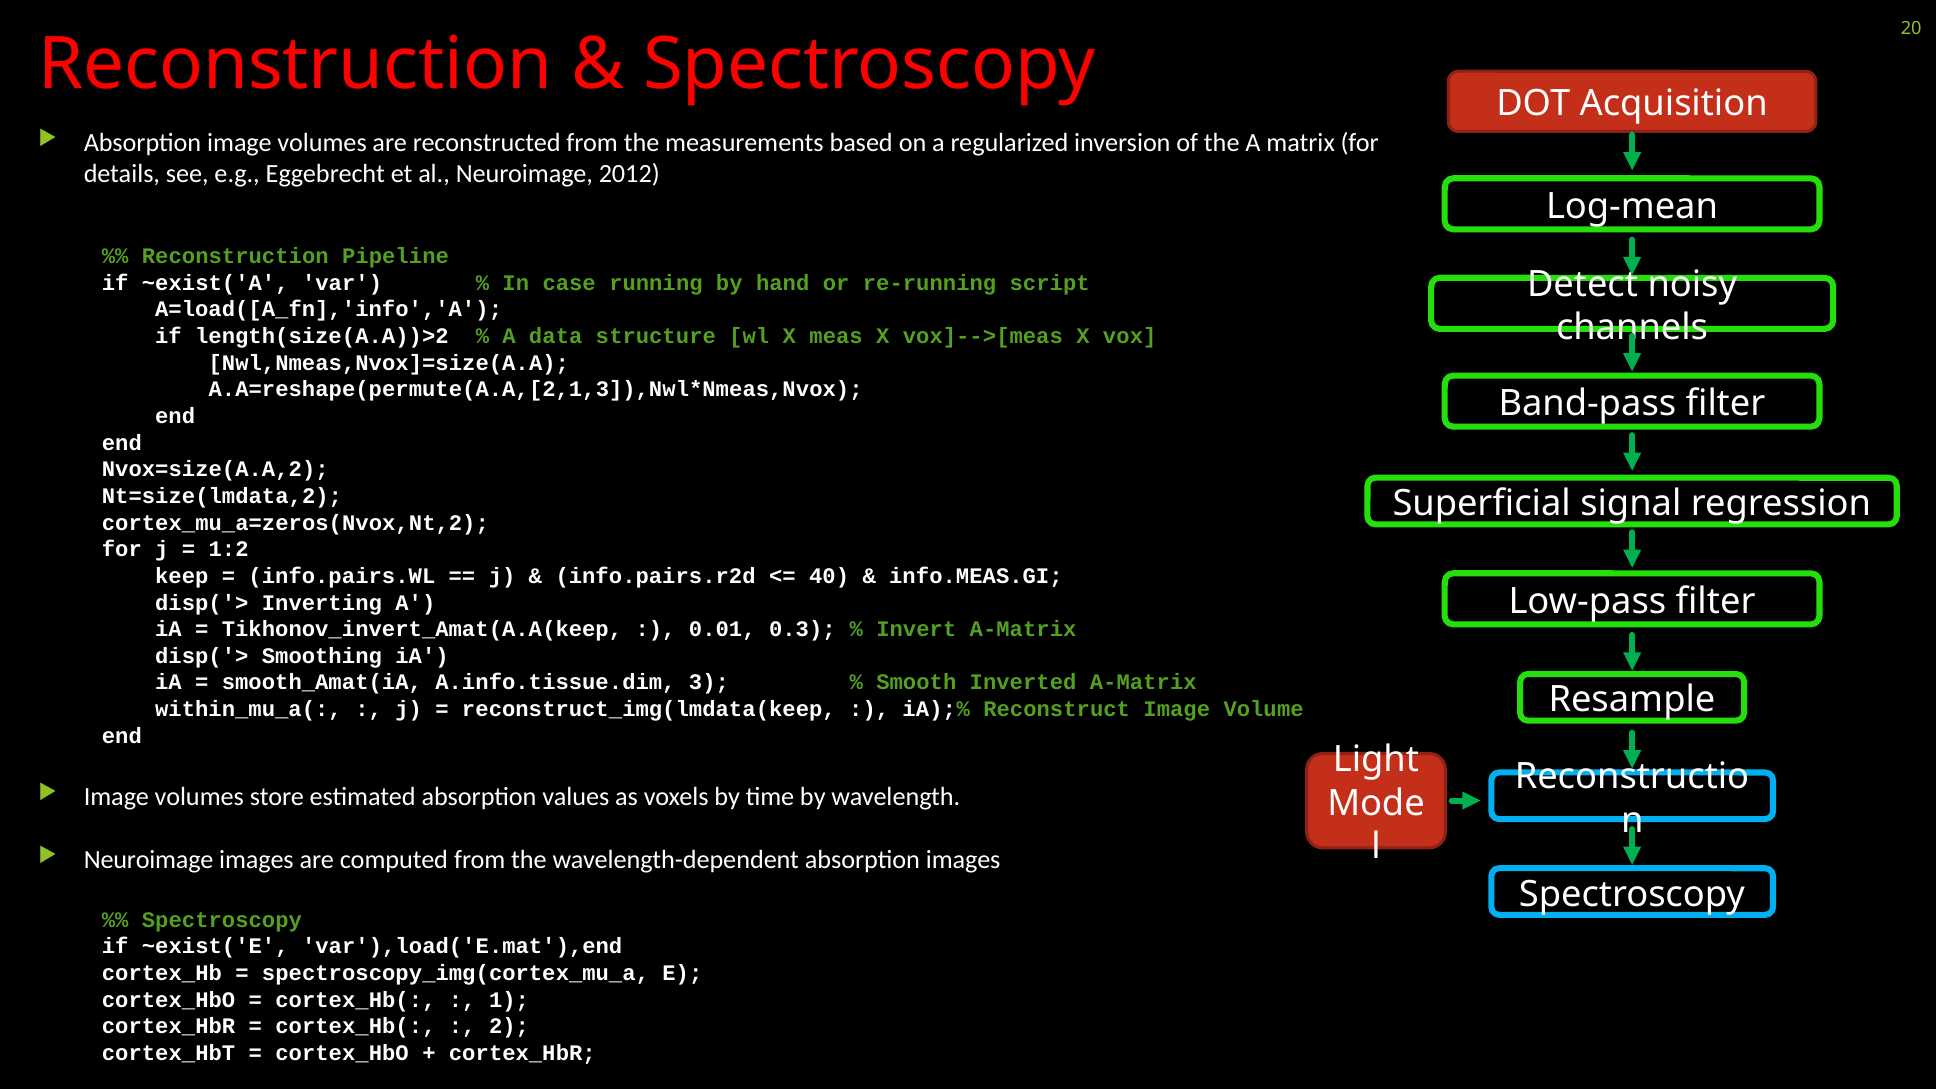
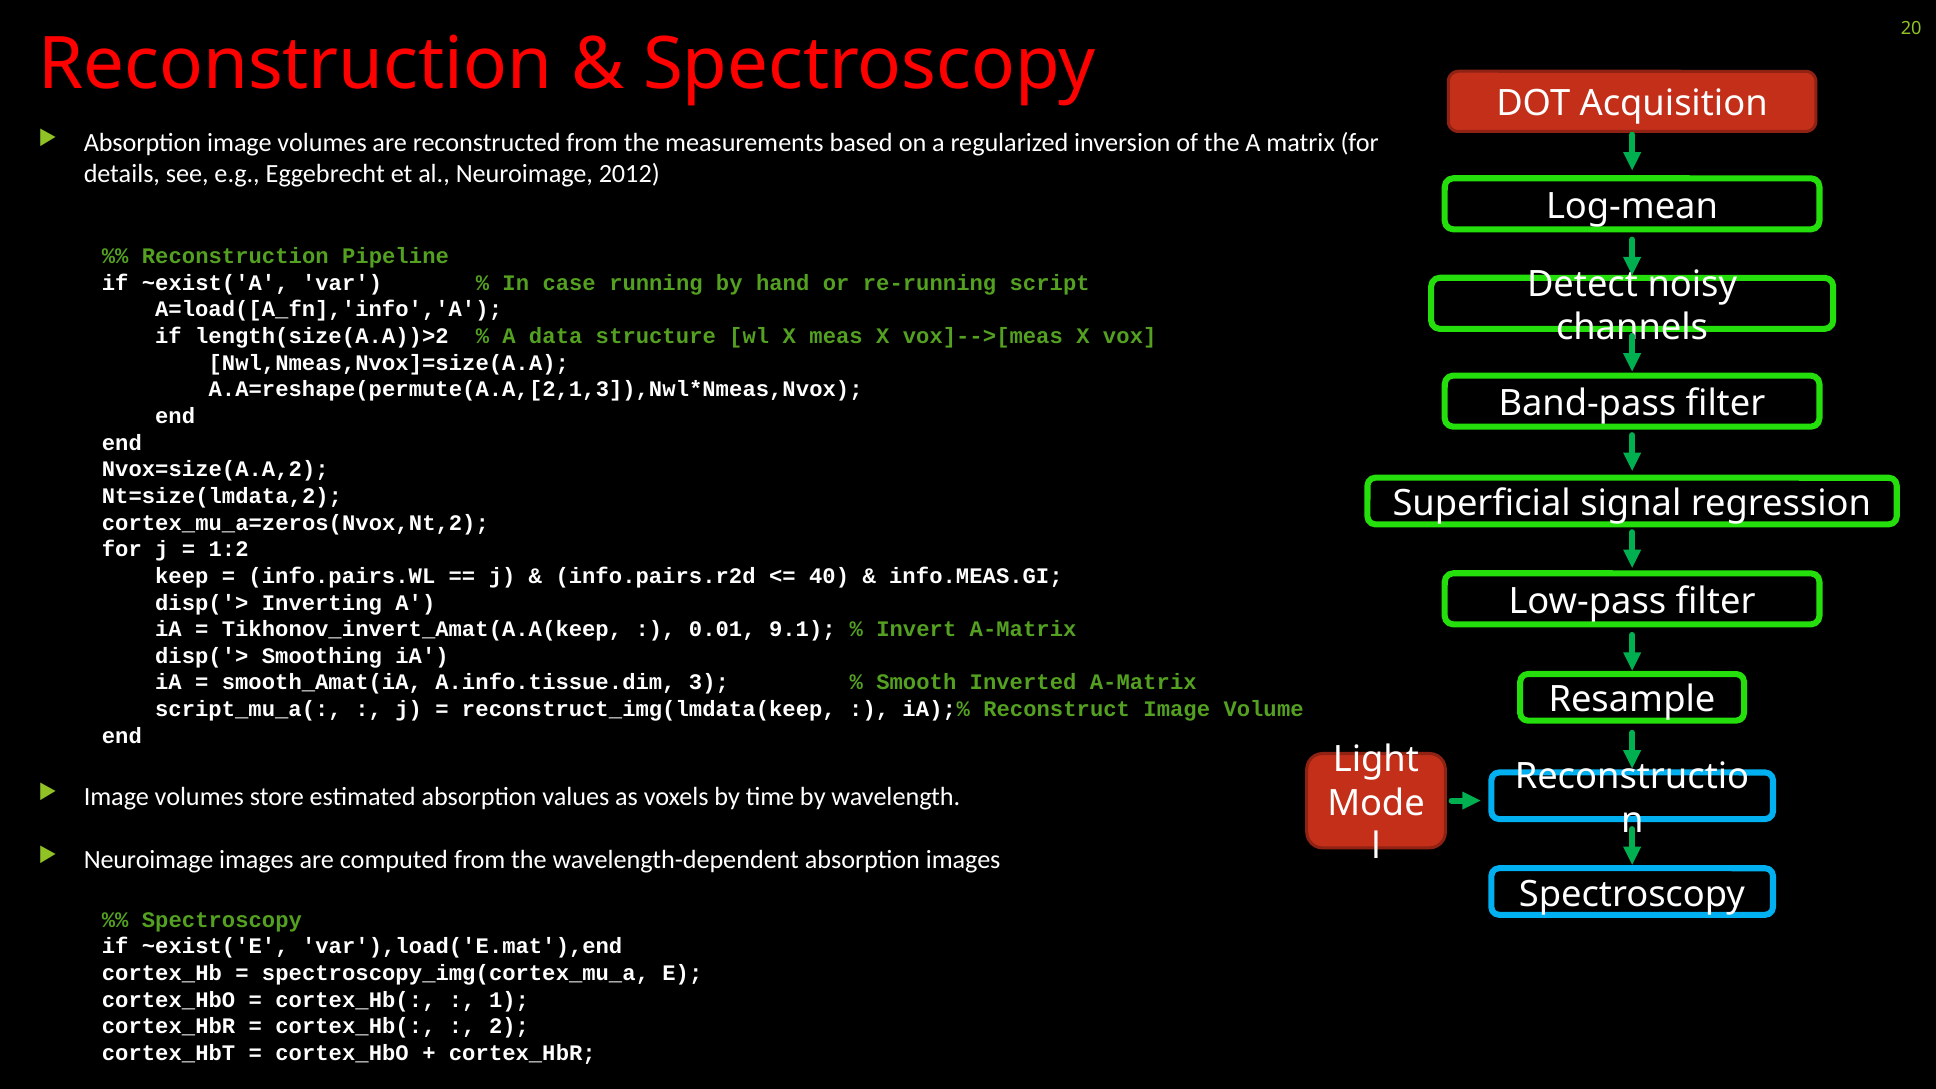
0.3: 0.3 -> 9.1 (802, 629)
within_mu_a(: within_mu_a( -> script_mu_a( (248, 709)
